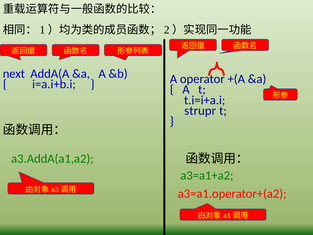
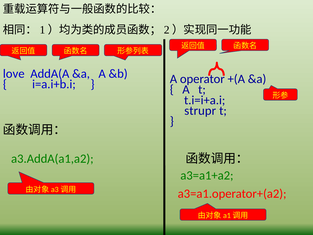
next: next -> love (14, 74)
